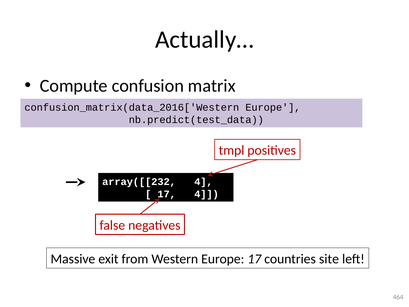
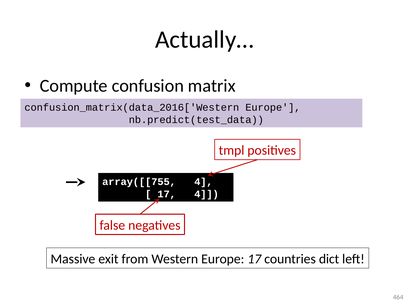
array([[232: array([[232 -> array([[755 (139, 182)
site: site -> dict (329, 259)
